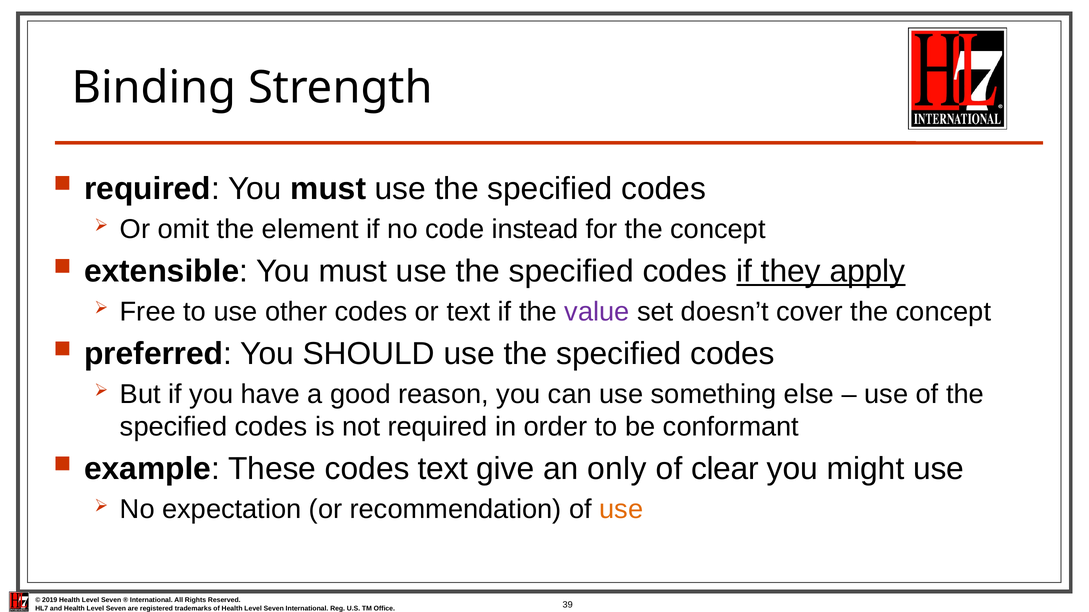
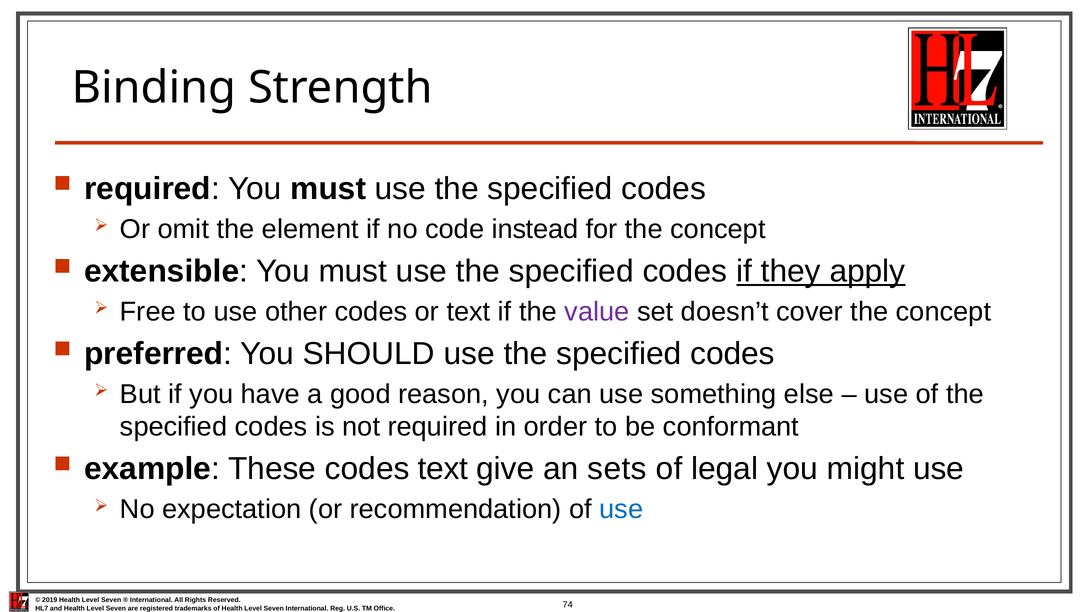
only: only -> sets (617, 469)
clear: clear -> legal (725, 469)
use colour: orange -> blue (621, 510)
39: 39 -> 74 (568, 606)
